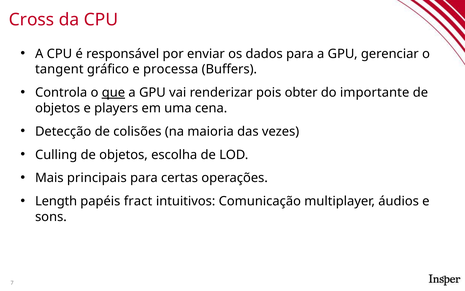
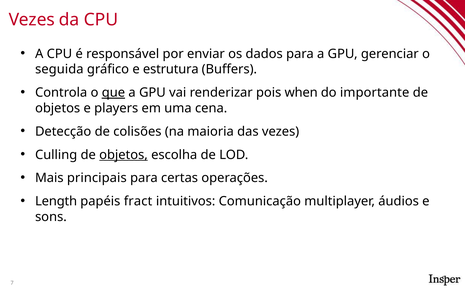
Cross: Cross -> Vezes (32, 20)
tangent: tangent -> seguida (59, 69)
processa: processa -> estrutura (171, 69)
obter: obter -> when (301, 92)
objetos underline: none -> present (123, 155)
